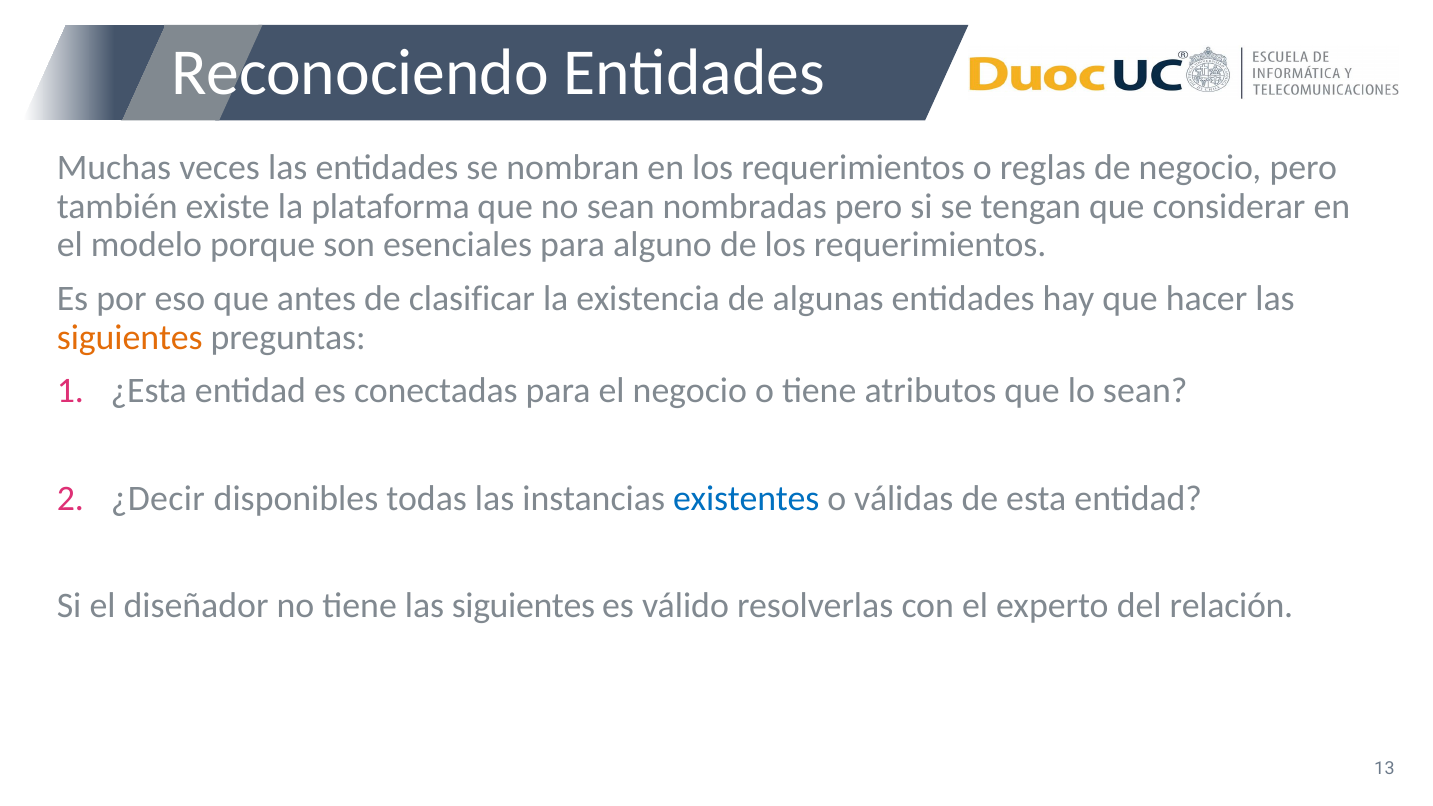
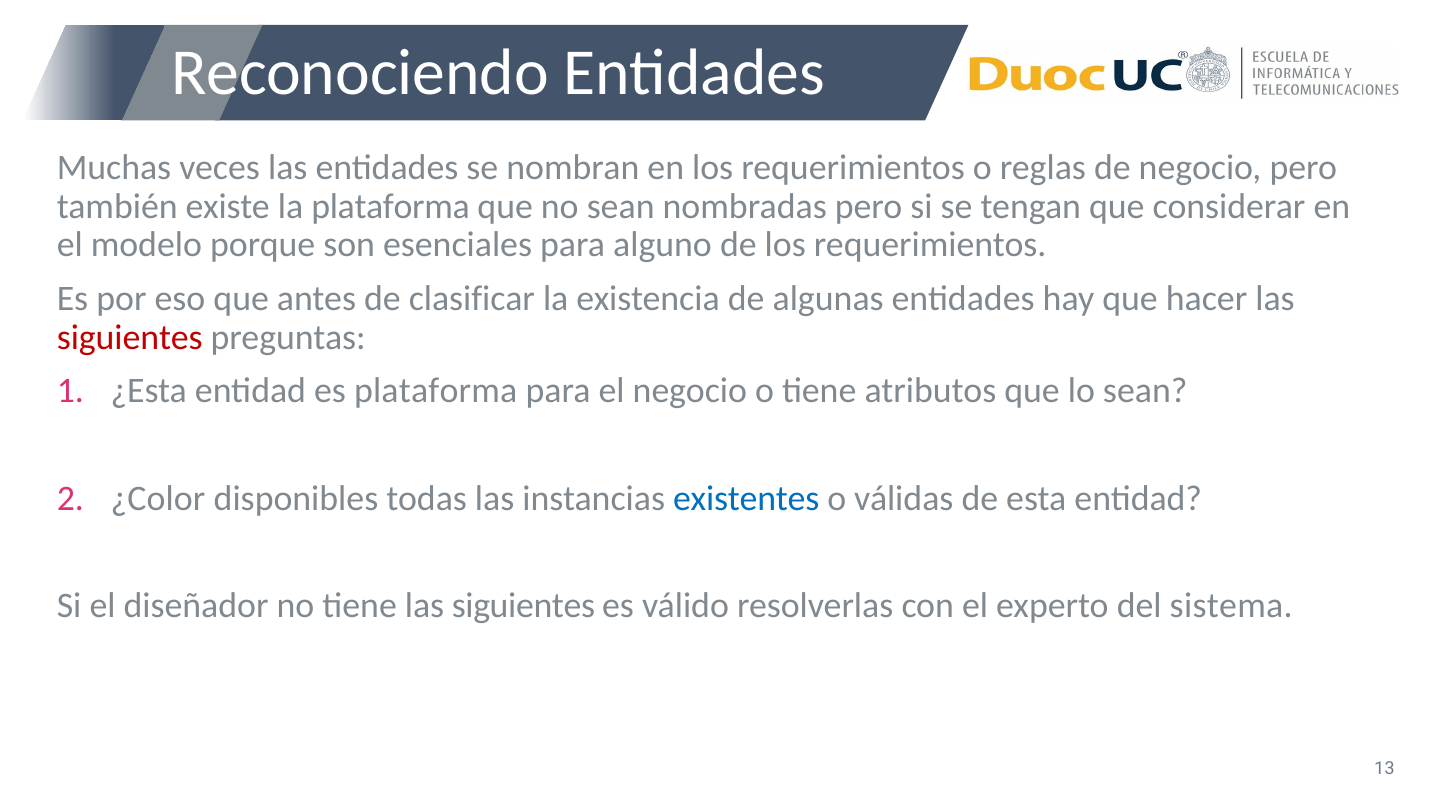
siguientes colour: orange -> red (130, 337)
es conectadas: conectadas -> plataforma (436, 391)
¿Decir: ¿Decir -> ¿Color (158, 498)
relación: relación -> sistema (1231, 605)
